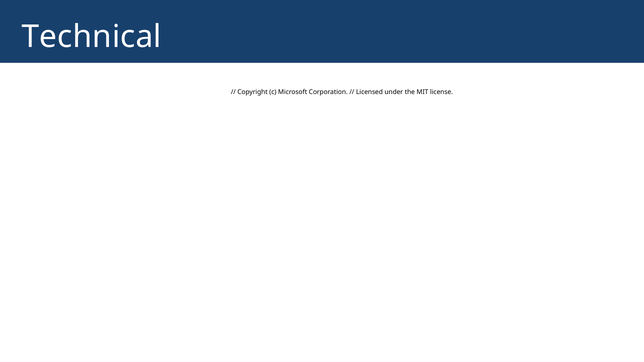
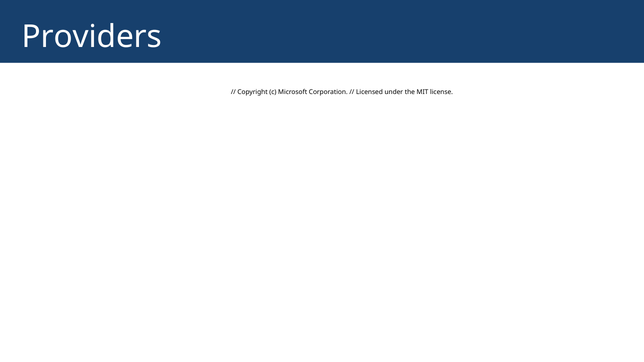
Technical: Technical -> Providers (92, 37)
